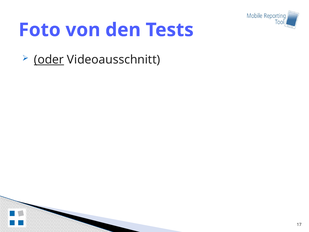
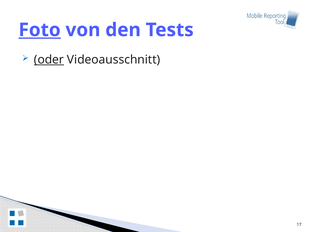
Foto underline: none -> present (40, 30)
